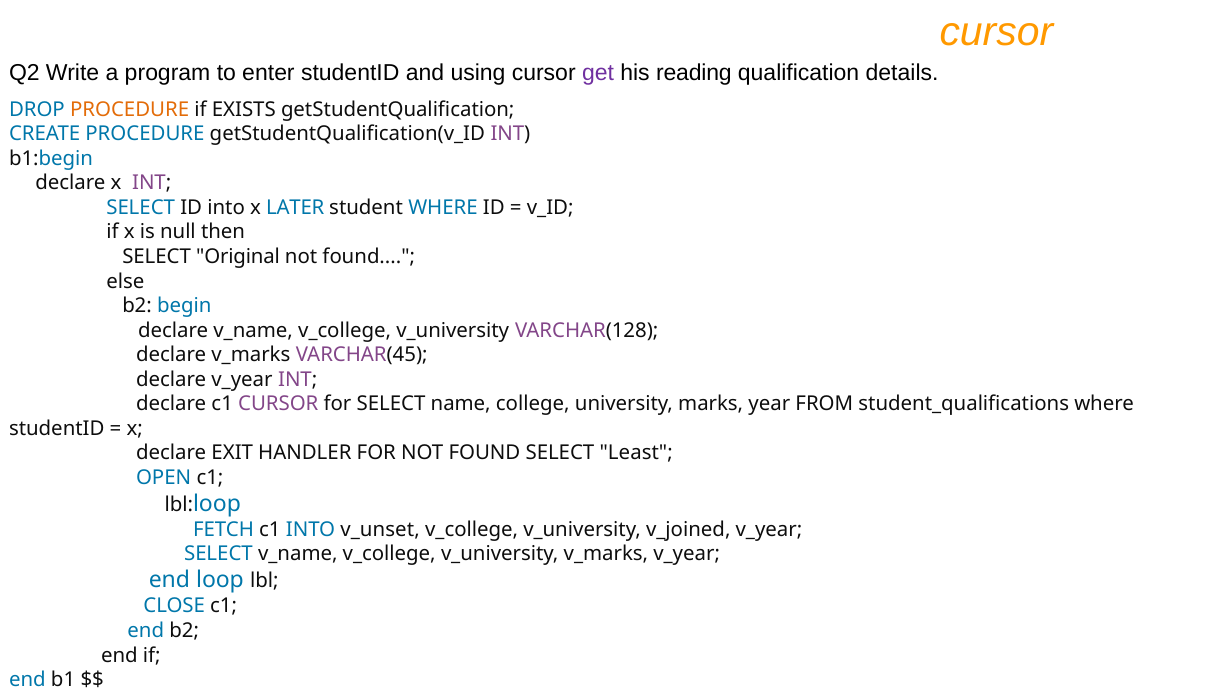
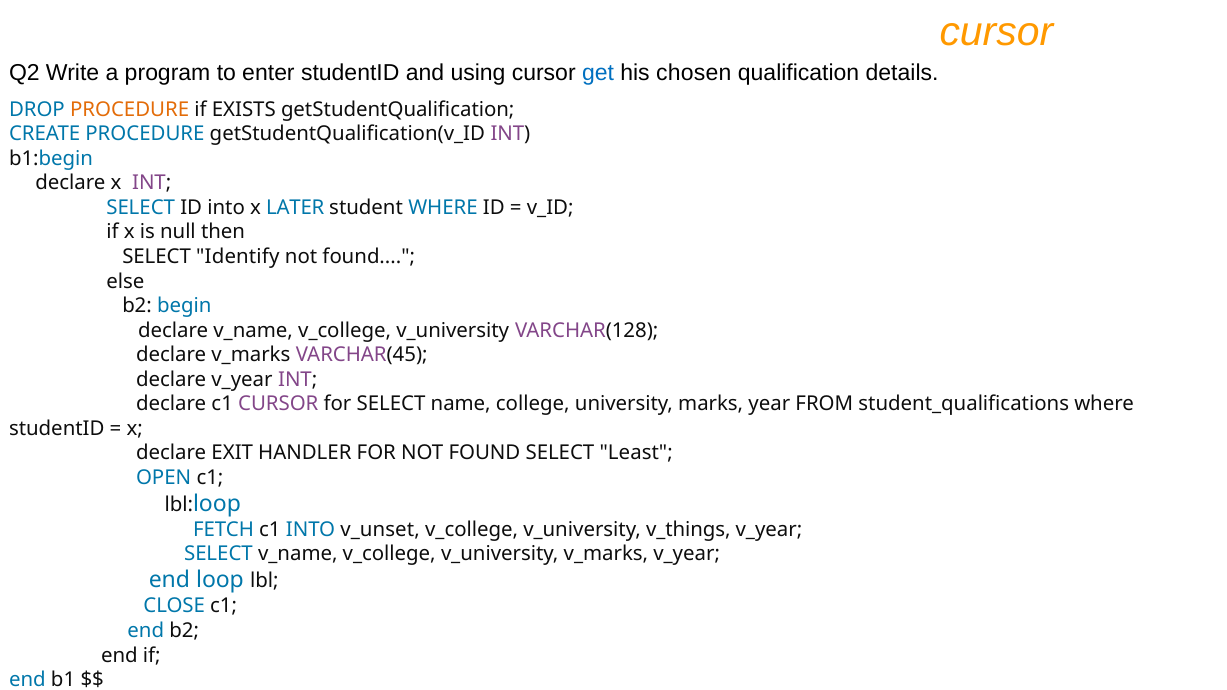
get colour: purple -> blue (598, 73)
reading: reading -> chosen (694, 73)
Original: Original -> Identify (238, 257)
v_joined: v_joined -> v_things (688, 530)
